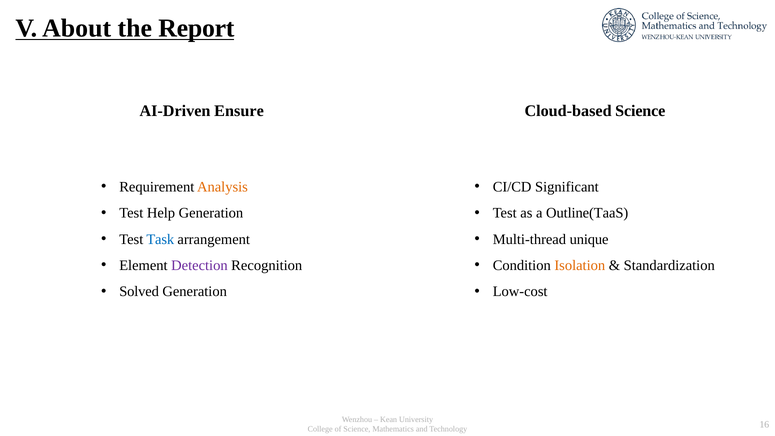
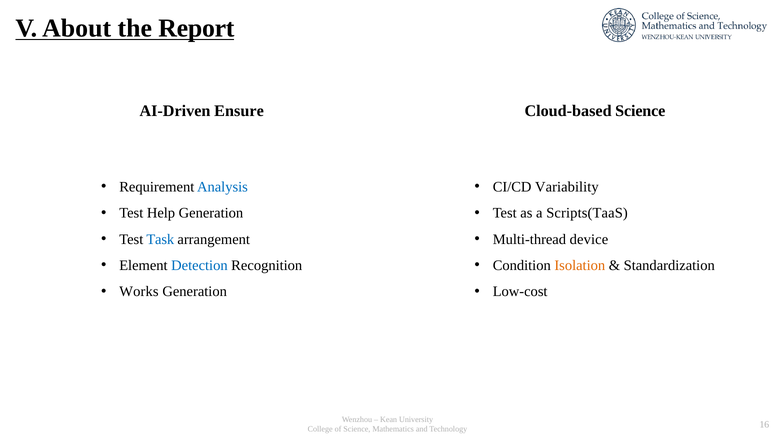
Analysis colour: orange -> blue (222, 187)
Significant: Significant -> Variability (567, 187)
Outline(TaaS: Outline(TaaS -> Scripts(TaaS (587, 213)
unique: unique -> device (589, 239)
Detection colour: purple -> blue (199, 265)
Solved: Solved -> Works (139, 292)
